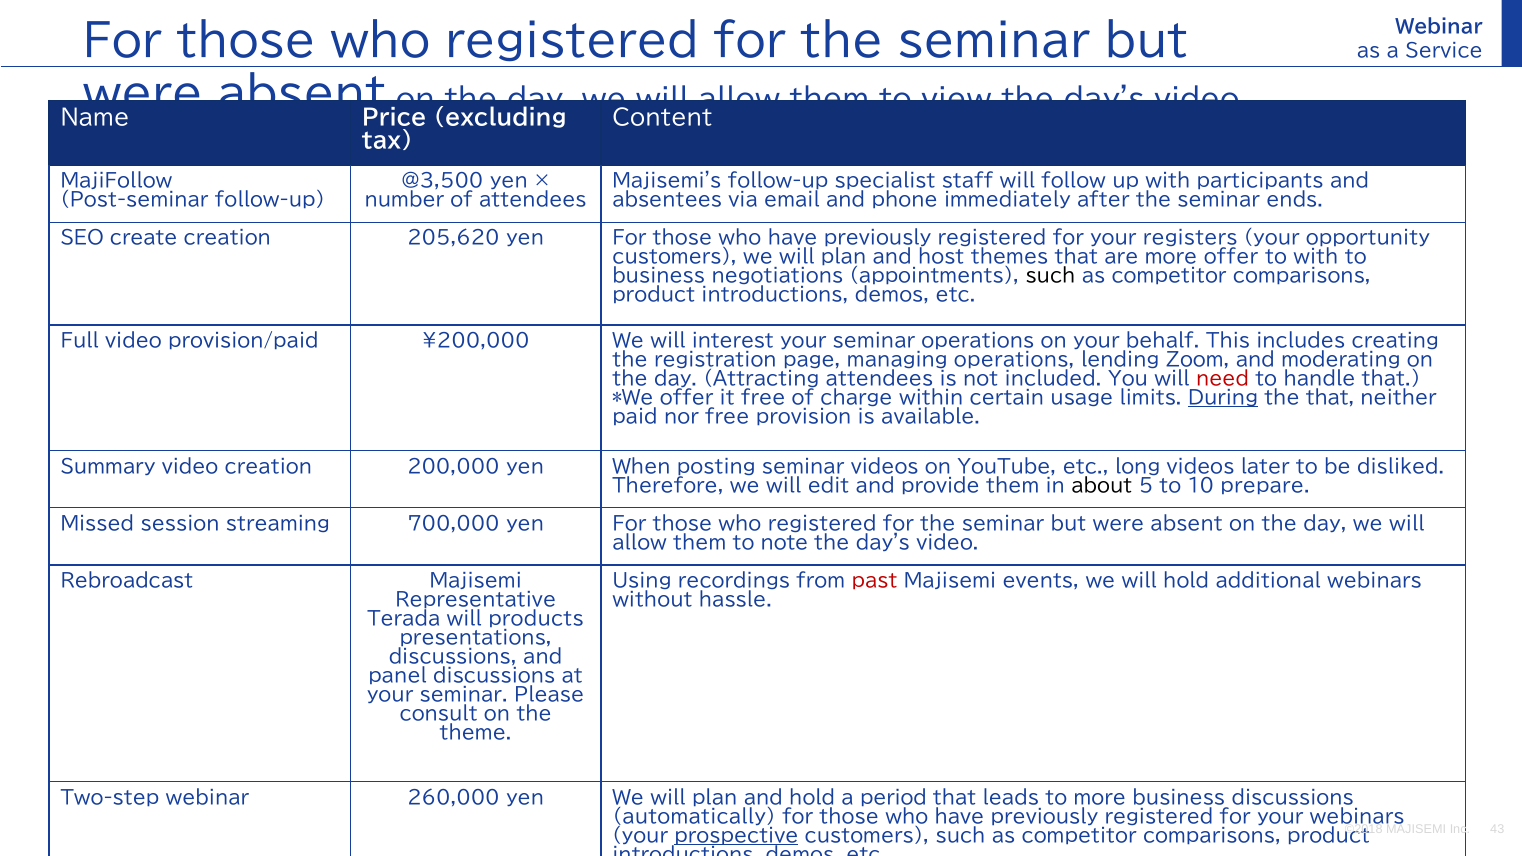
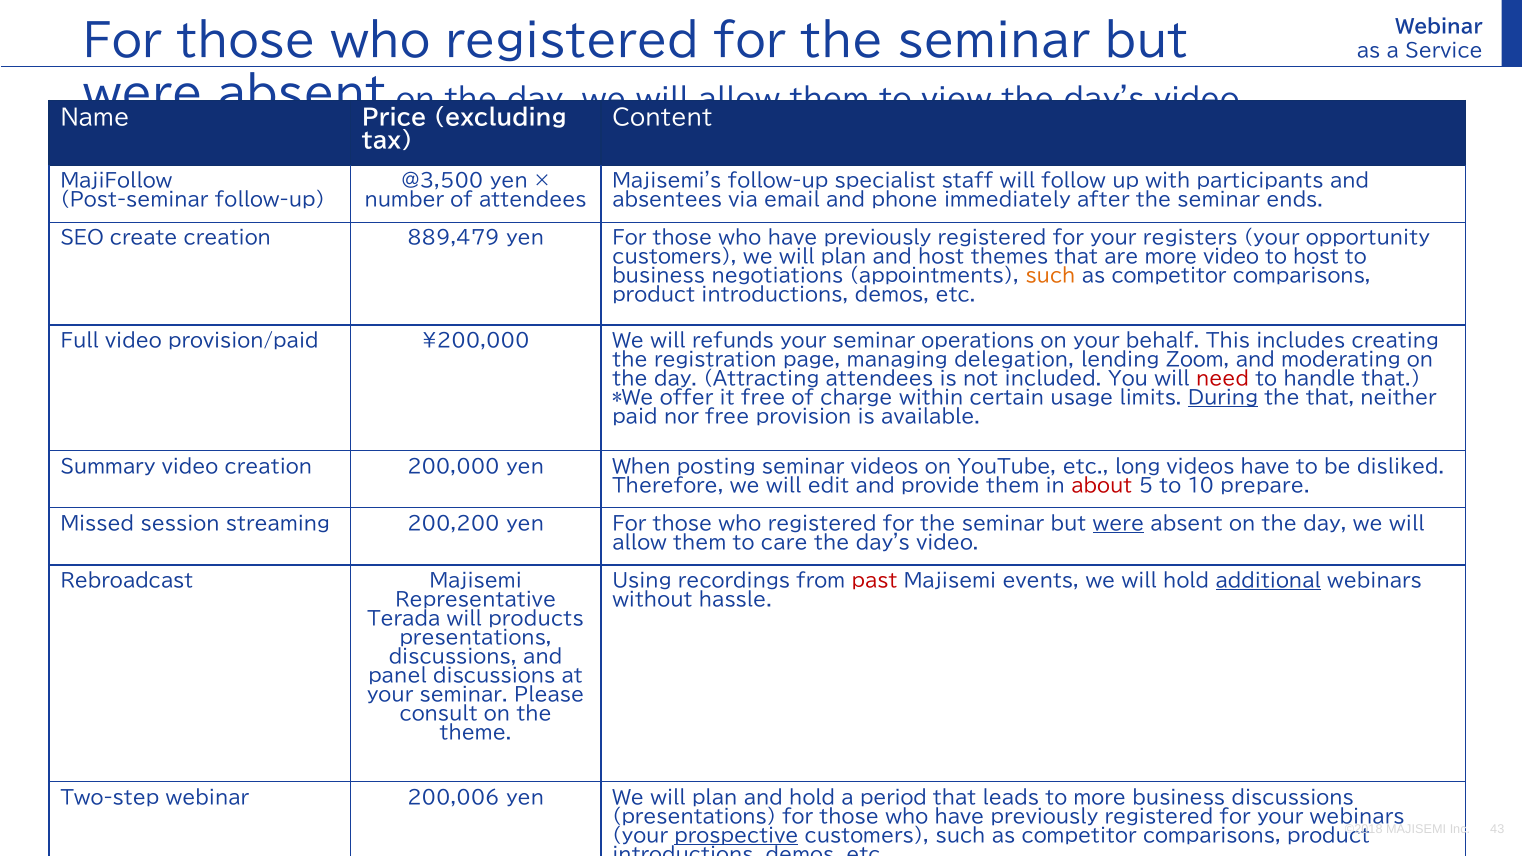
205,620: 205,620 -> 889,479 (453, 239)
more offer: offer -> video (1231, 258)
to with: with -> host (1316, 258)
such colour: black -> orange (1051, 277)
interest: interest -> refunds (733, 341)
managing operations: operations -> delegation (1014, 360)
videos later: later -> have (1265, 467)
about colour: black -> red (1102, 486)
700,000: 700,000 -> 200,200 (453, 524)
were underline: none -> present (1118, 524)
to note: note -> care (784, 543)
additional underline: none -> present (1268, 581)
260,000: 260,000 -> 200,006 (453, 798)
automatically: automatically -> presentations (694, 817)
